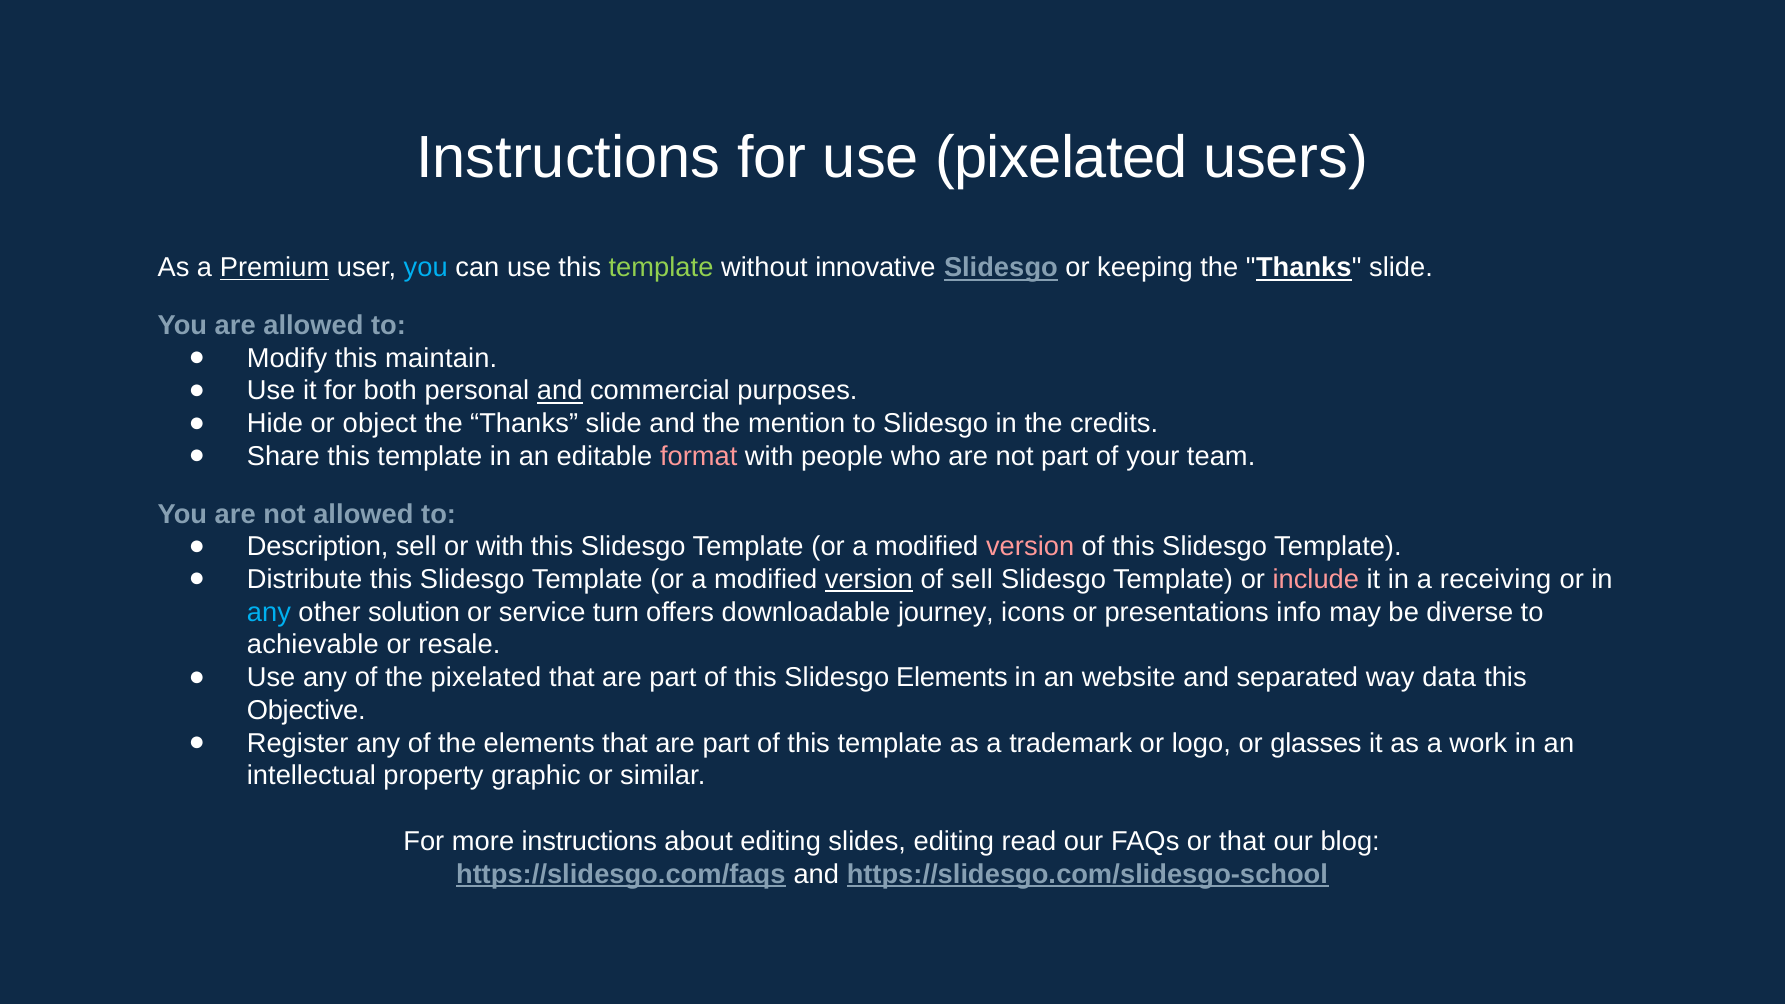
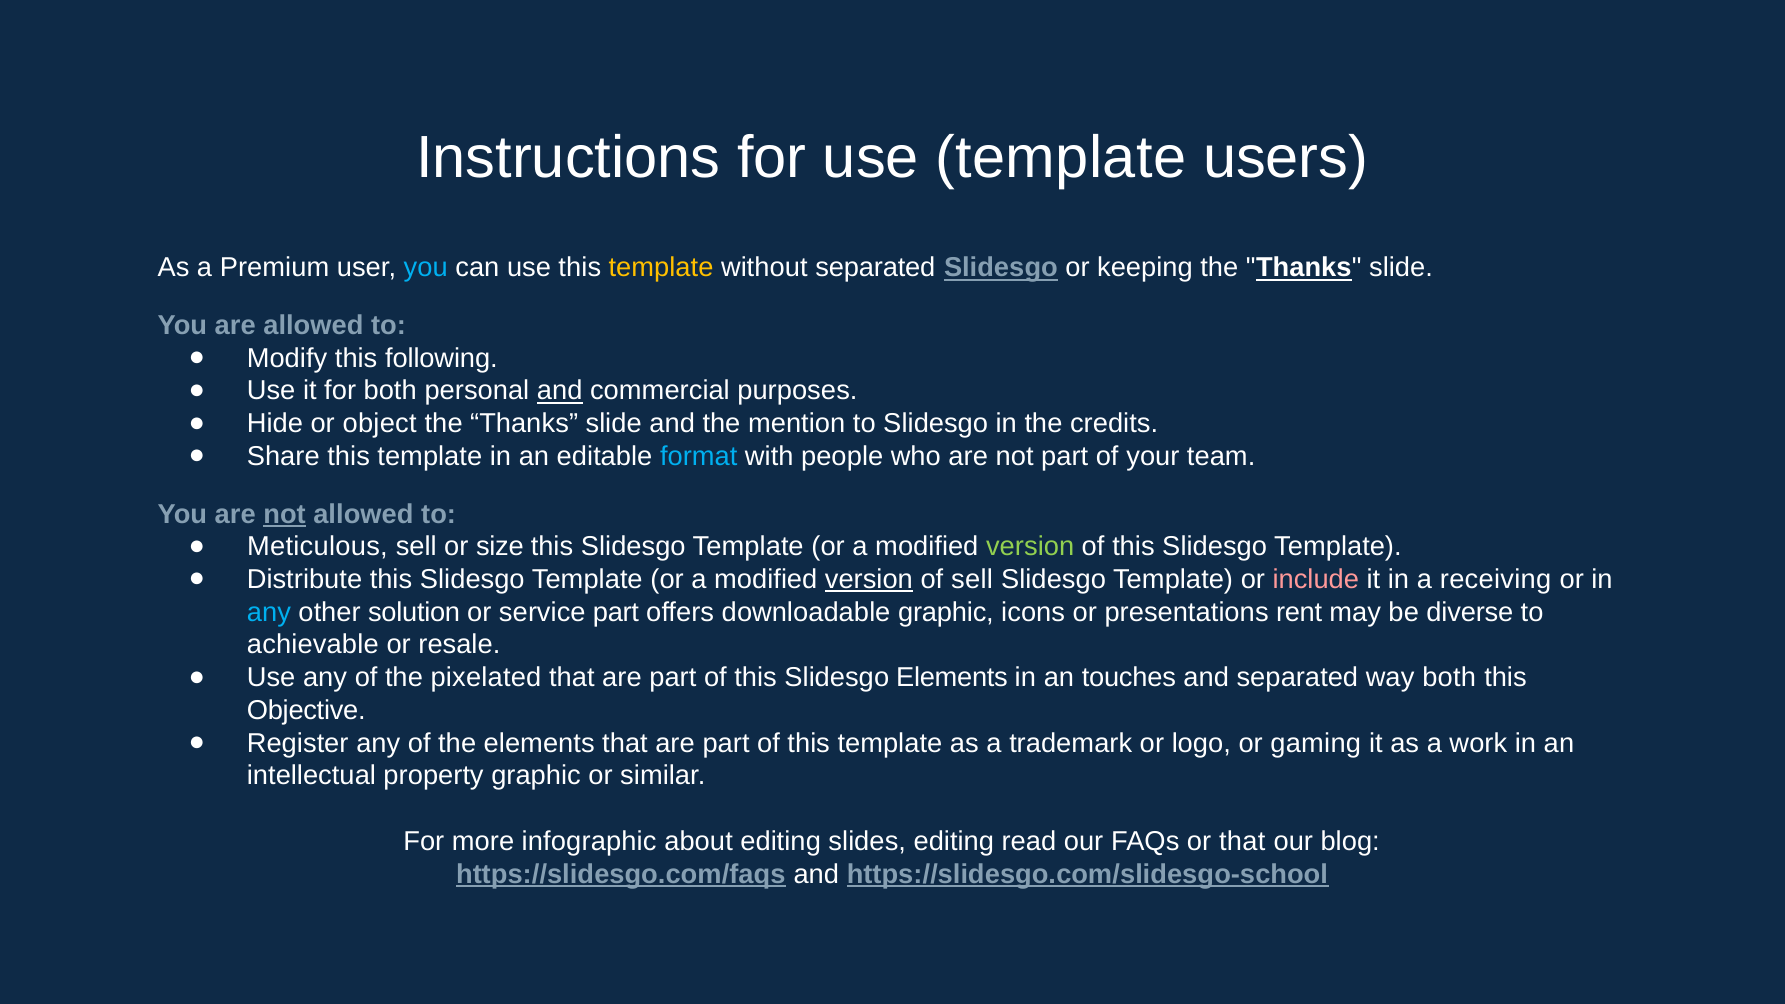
use pixelated: pixelated -> template (1061, 158)
Premium underline: present -> none (275, 268)
template colour: light green -> yellow (661, 268)
without innovative: innovative -> separated (875, 268)
maintain: maintain -> following (441, 358)
format colour: pink -> light blue (699, 457)
not underline: none -> present (285, 514)
Description: Description -> Meticulous (317, 547)
or with: with -> size (500, 547)
version colour: pink -> light green (1030, 547)
service turn: turn -> part (616, 612)
downloadable journey: journey -> graphic (946, 612)
info: info -> rent (1299, 612)
website: website -> touches (1129, 678)
way data: data -> both (1449, 678)
glasses: glasses -> gaming (1316, 743)
more instructions: instructions -> infographic (589, 842)
